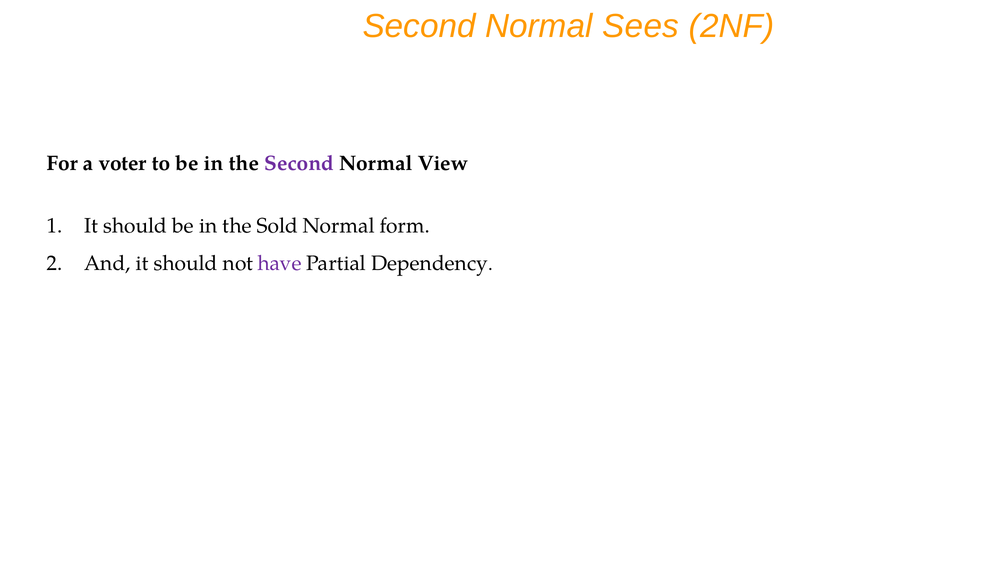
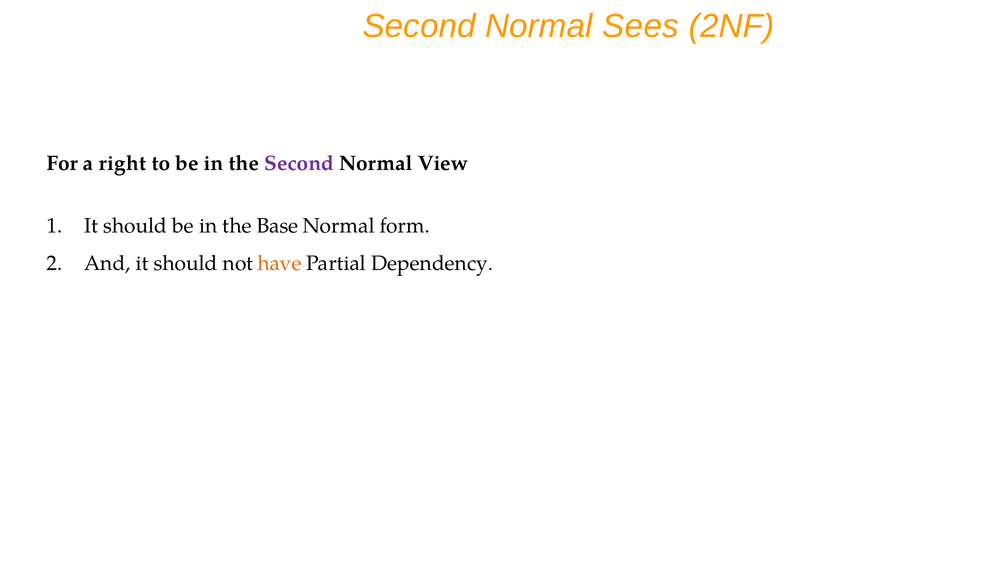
voter: voter -> right (122, 163)
Sold: Sold -> Base (277, 226)
have colour: purple -> orange (280, 263)
